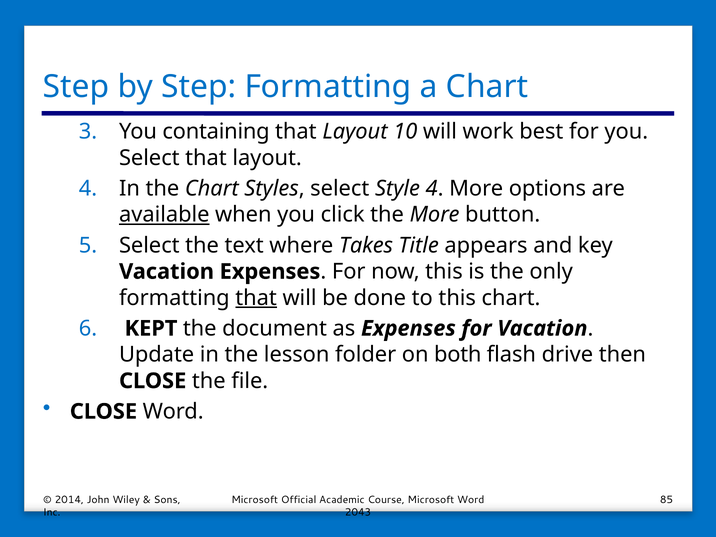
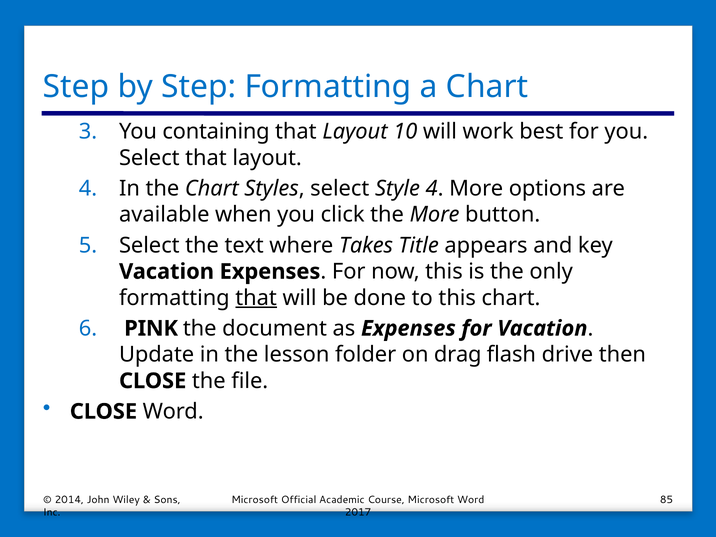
available underline: present -> none (164, 215)
KEPT: KEPT -> PINK (151, 328)
both: both -> drag (458, 355)
2043: 2043 -> 2017 (358, 512)
